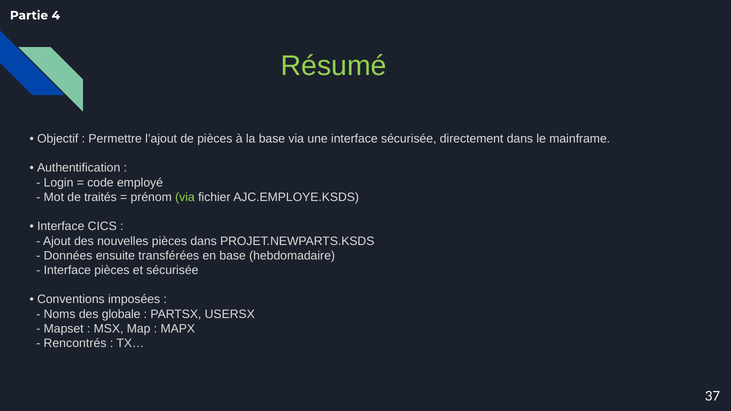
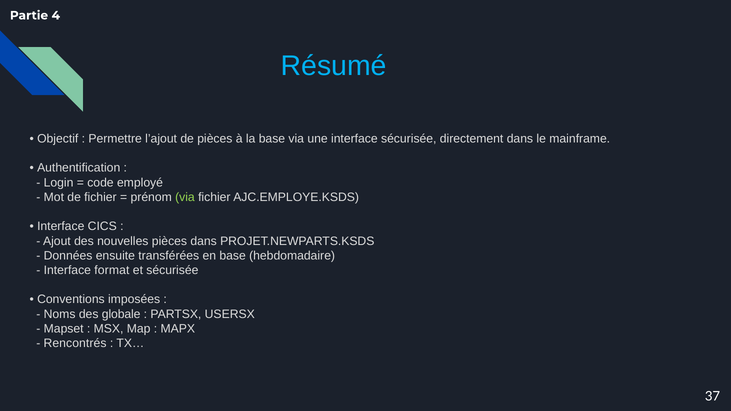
Résumé colour: light green -> light blue (334, 66)
de traités: traités -> fichier (100, 197)
Interface pièces: pièces -> format (112, 270)
